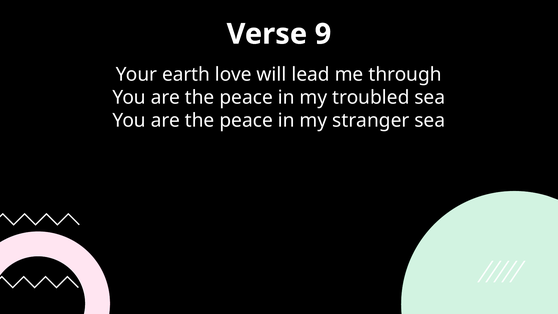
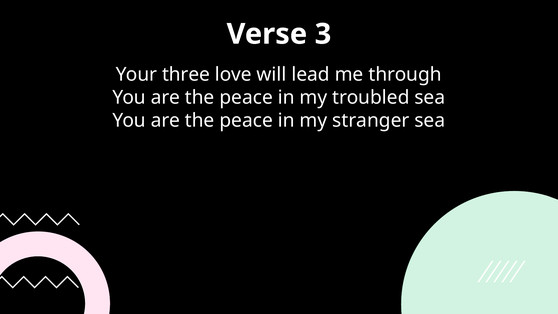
9: 9 -> 3 (323, 34)
earth: earth -> three (186, 75)
